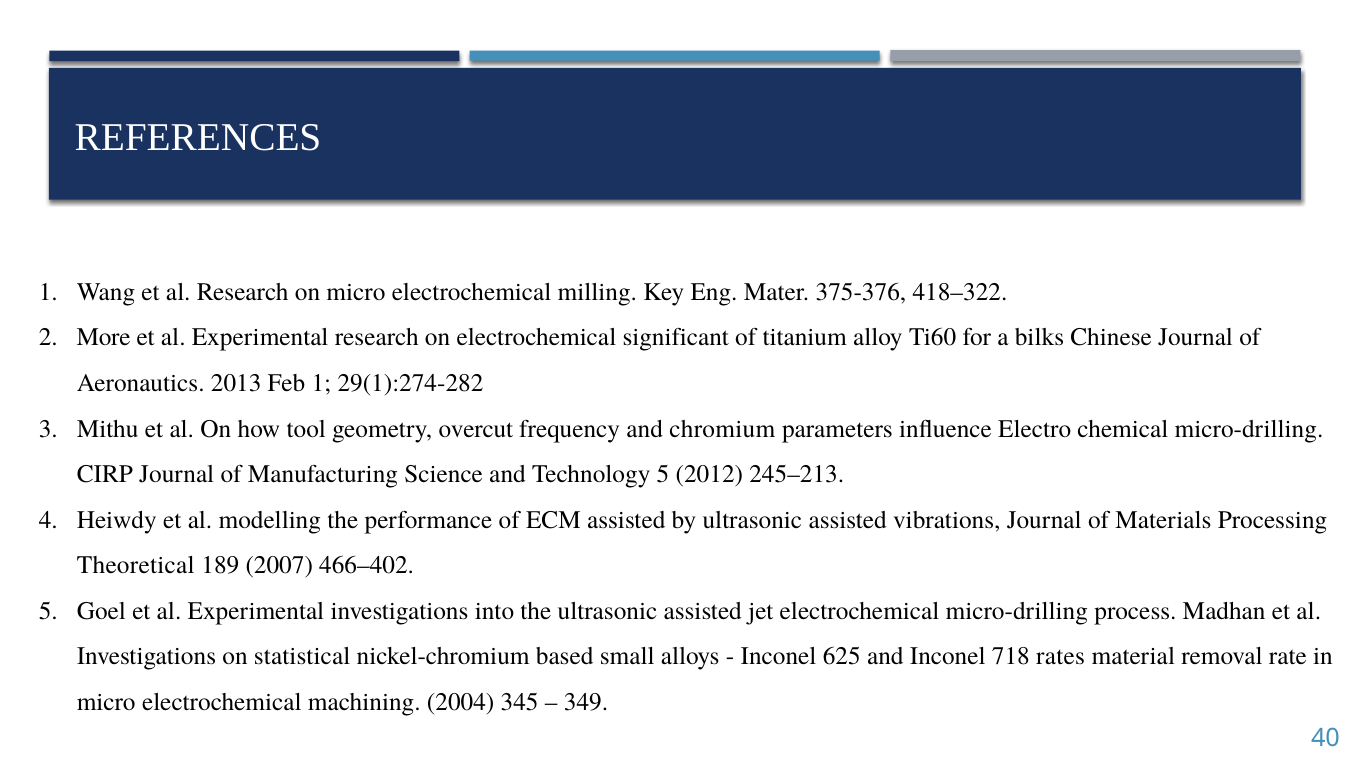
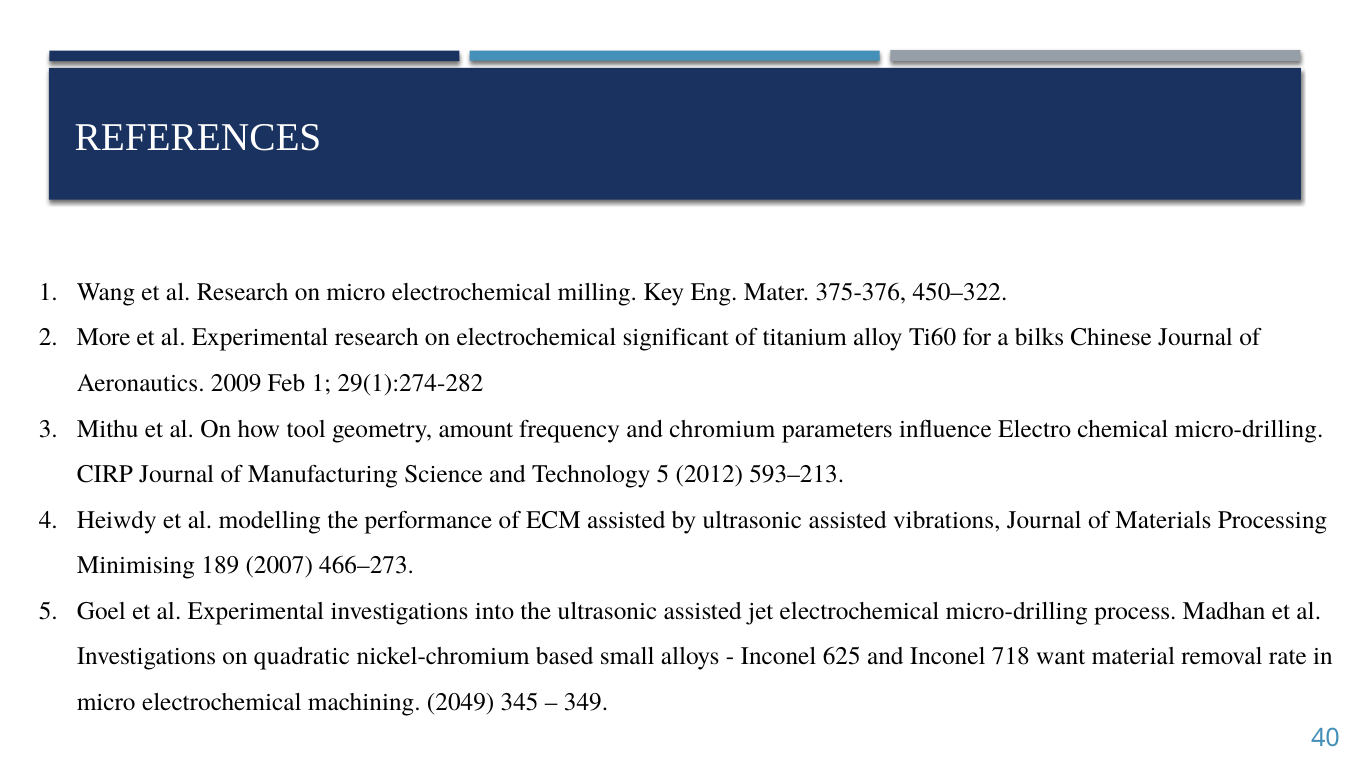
418–322: 418–322 -> 450–322 (960, 292)
2013: 2013 -> 2009 (236, 383)
overcut: overcut -> amount (476, 429)
245–213: 245–213 -> 593–213 (797, 474)
Theoretical: Theoretical -> Minimising (136, 566)
466–402: 466–402 -> 466–273 (367, 566)
statistical: statistical -> quadratic (302, 657)
rates: rates -> want (1061, 657)
2004: 2004 -> 2049 (461, 702)
